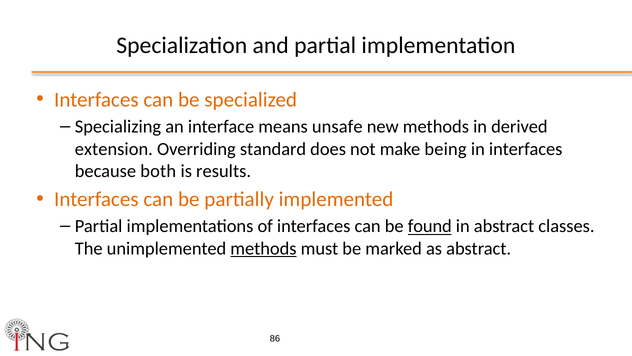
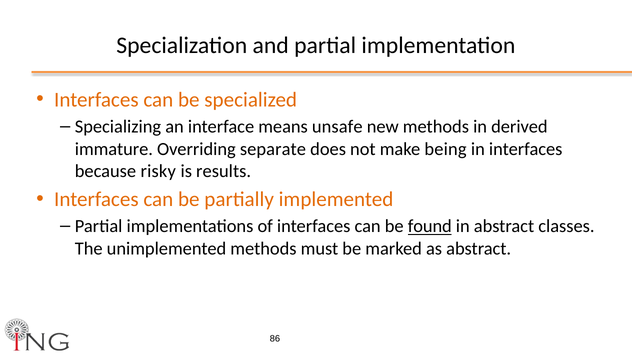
extension: extension -> immature (114, 149)
standard: standard -> separate (273, 149)
both: both -> risky (158, 171)
methods underline: present -> none (263, 248)
